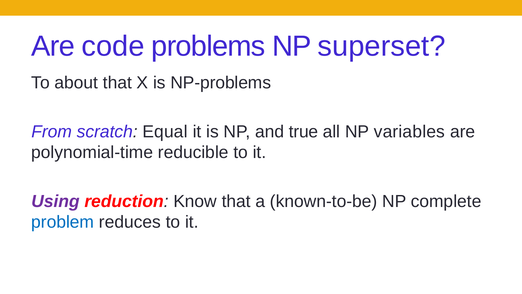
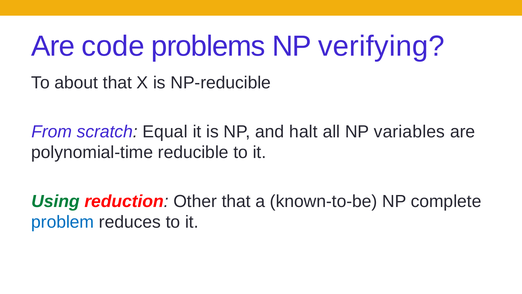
superset: superset -> verifying (381, 46)
NP-problems: NP-problems -> NP-reducible (221, 83)
true: true -> halt (303, 131)
Using colour: purple -> green (55, 201)
Know: Know -> Other (195, 201)
